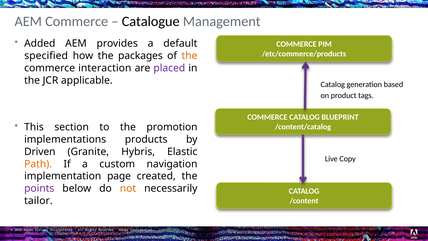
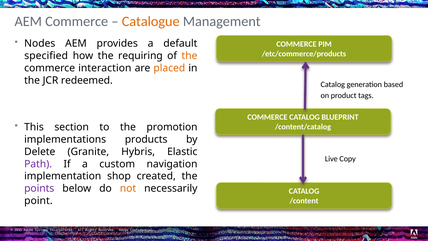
Catalogue colour: black -> orange (151, 22)
Added: Added -> Nodes (40, 44)
packages: packages -> requiring (140, 56)
placed colour: purple -> orange (169, 68)
applicable: applicable -> redeemed (87, 80)
Driven: Driven -> Delete (40, 152)
Path colour: orange -> purple (38, 164)
page: page -> shop (119, 176)
tailor: tailor -> point (38, 201)
